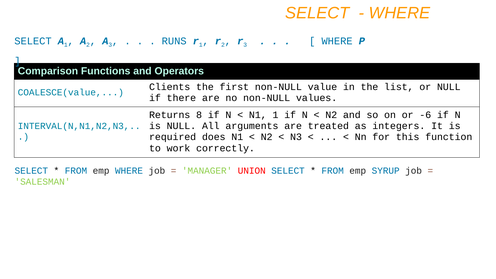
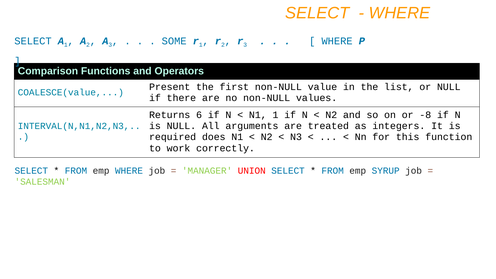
RUNS: RUNS -> SOME (174, 41)
Clients: Clients -> Present (170, 87)
8: 8 -> 6 (199, 115)
-6: -6 -> -8 (425, 115)
